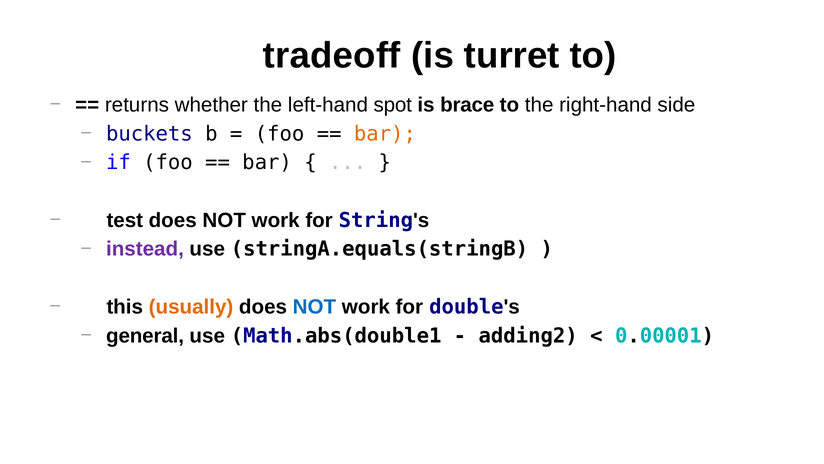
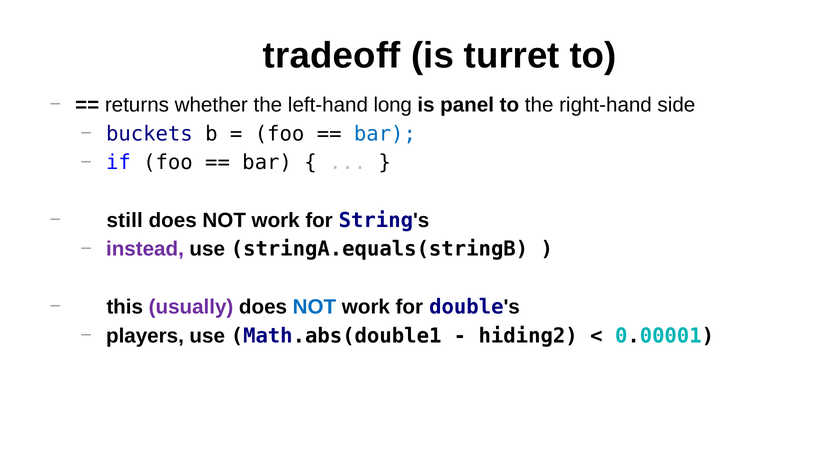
spot: spot -> long (393, 105)
brace: brace -> panel (467, 105)
bar colour: orange -> blue (385, 134)
test: test -> still (125, 220)
usually colour: orange -> purple (191, 307)
general: general -> players (145, 335)
adding2: adding2 -> hiding2 (528, 335)
